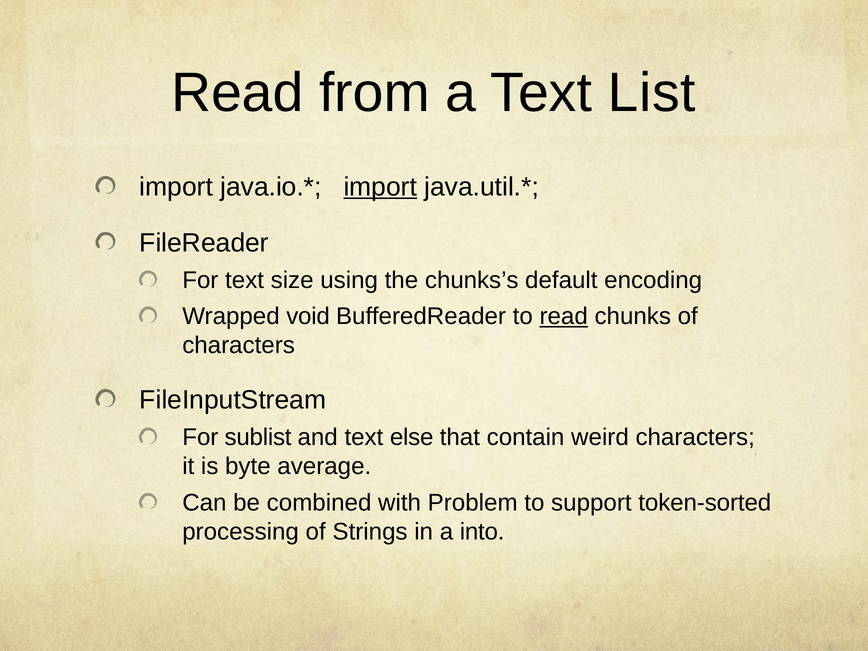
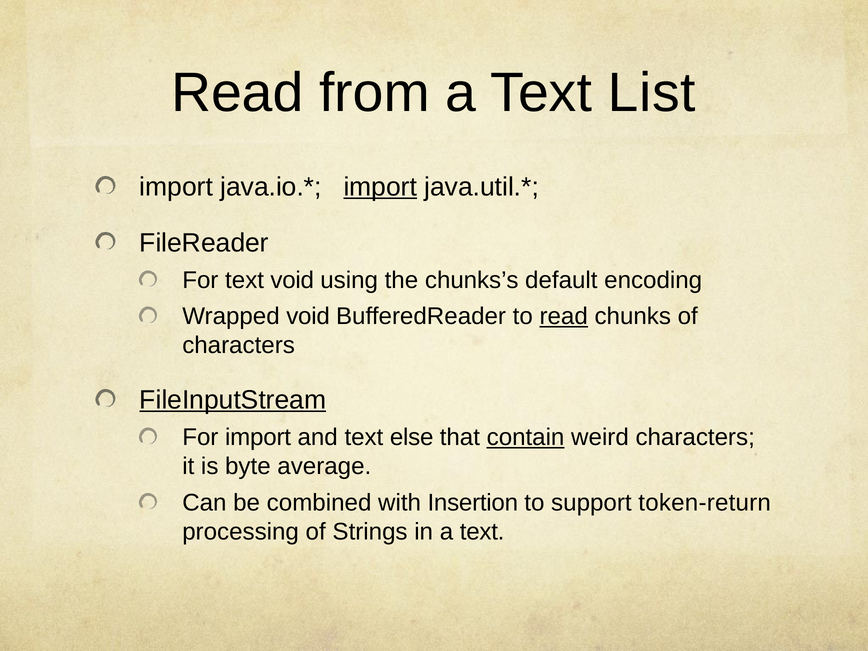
text size: size -> void (292, 280)
FileInputStream underline: none -> present (233, 400)
For sublist: sublist -> import (258, 437)
contain underline: none -> present (526, 437)
Problem: Problem -> Insertion (473, 503)
token-sorted: token-sorted -> token-return (705, 503)
in a into: into -> text (482, 532)
